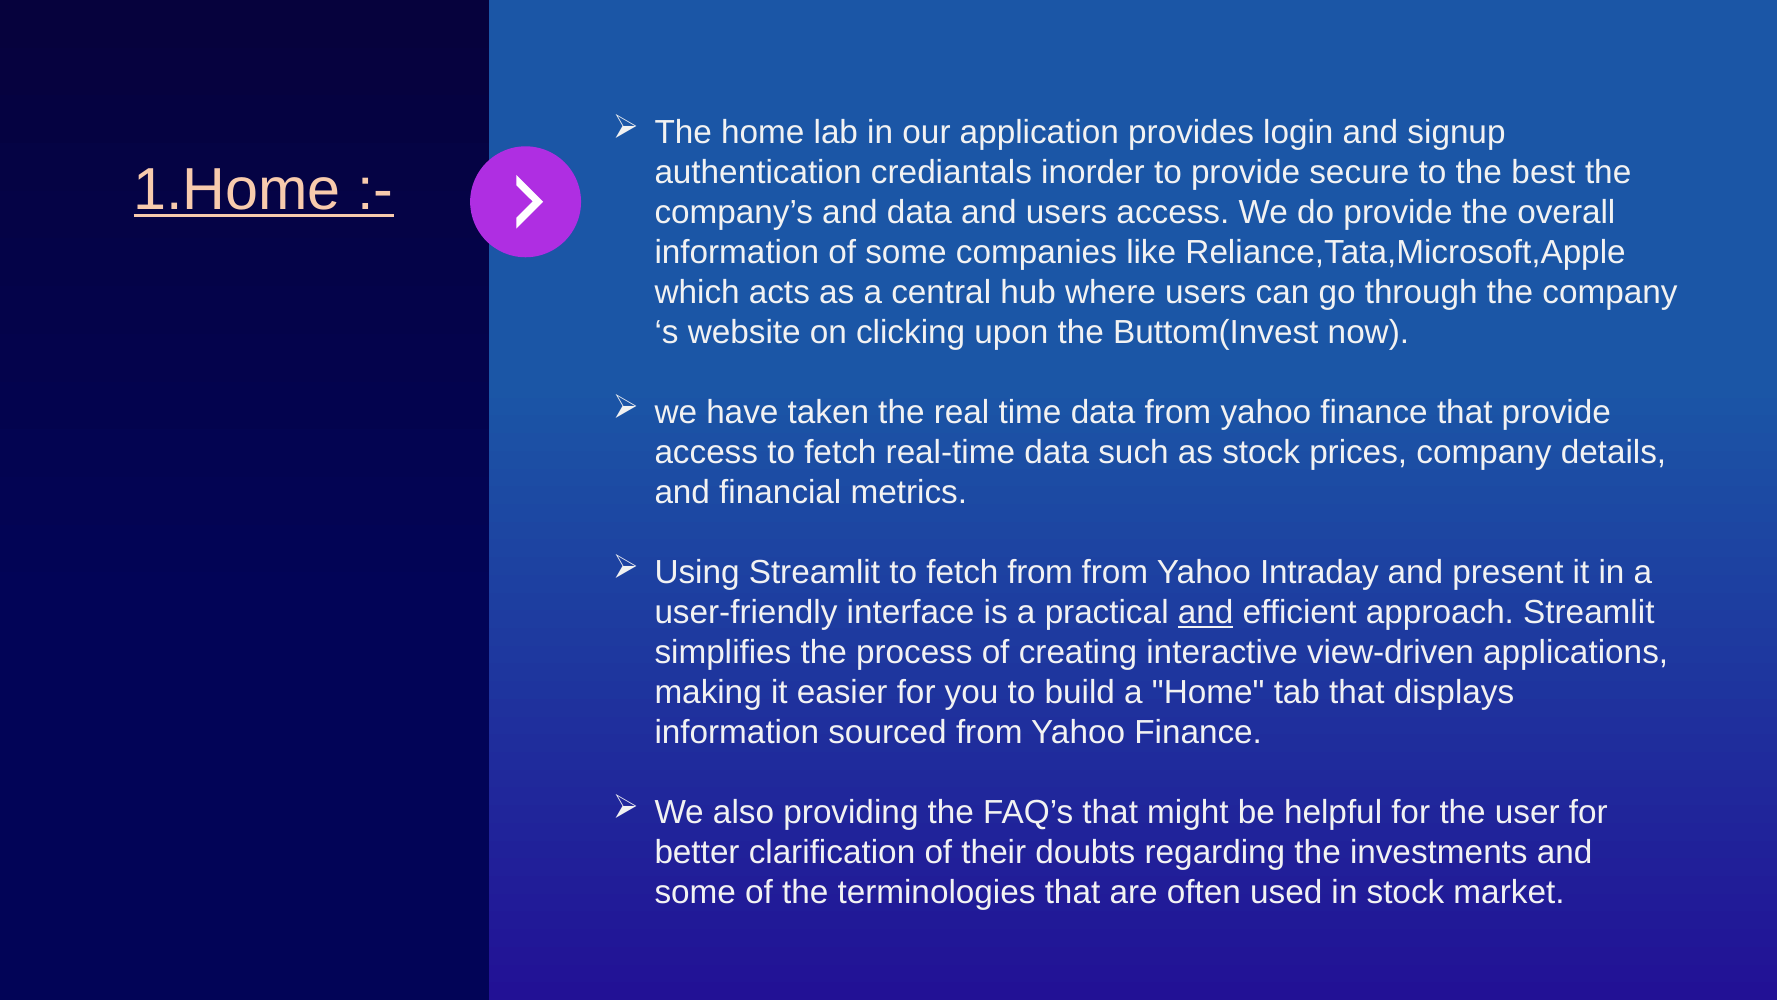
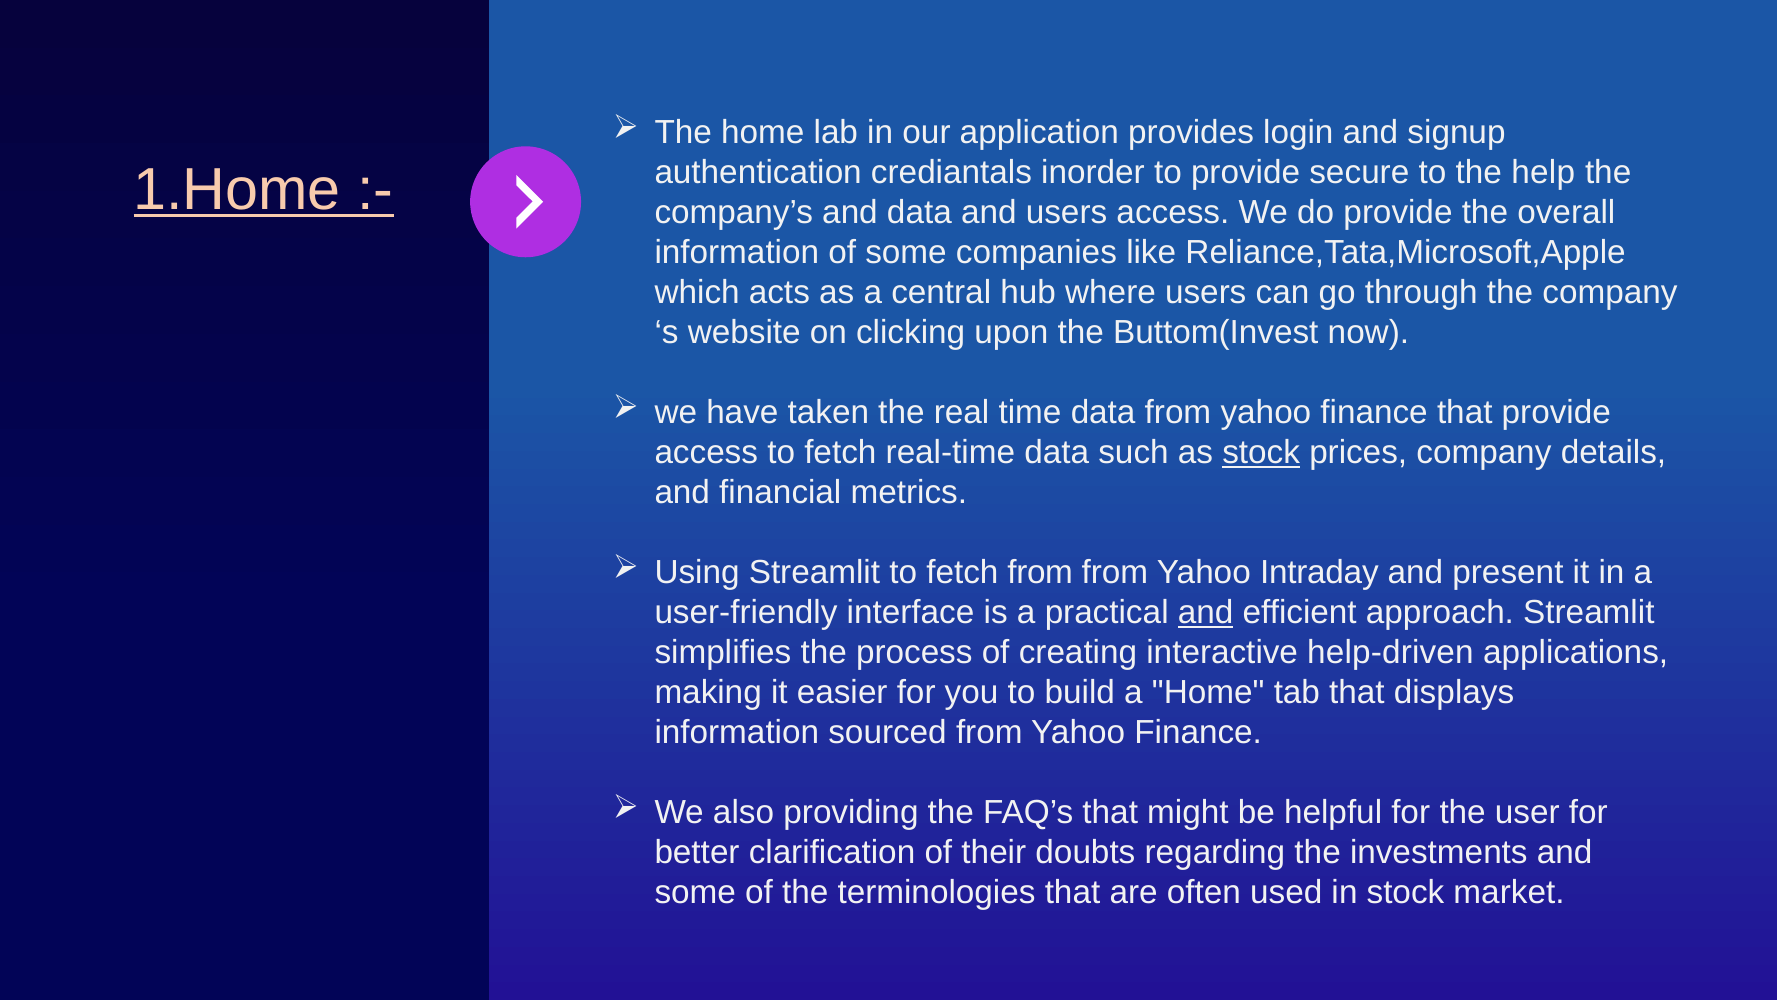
best: best -> help (1543, 173)
stock underline: none -> present (1261, 453)
view-driven: view-driven -> help-driven (1390, 653)
